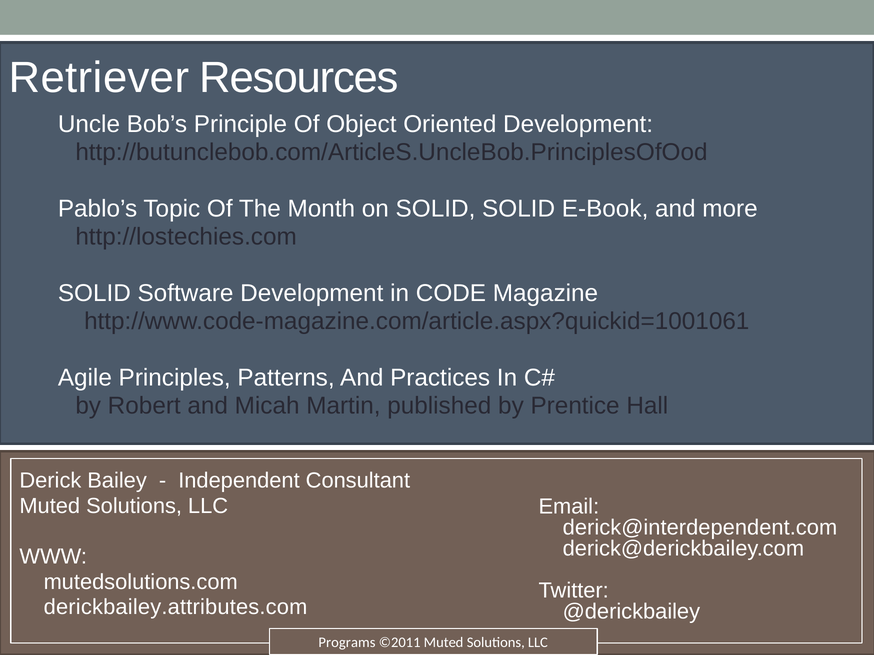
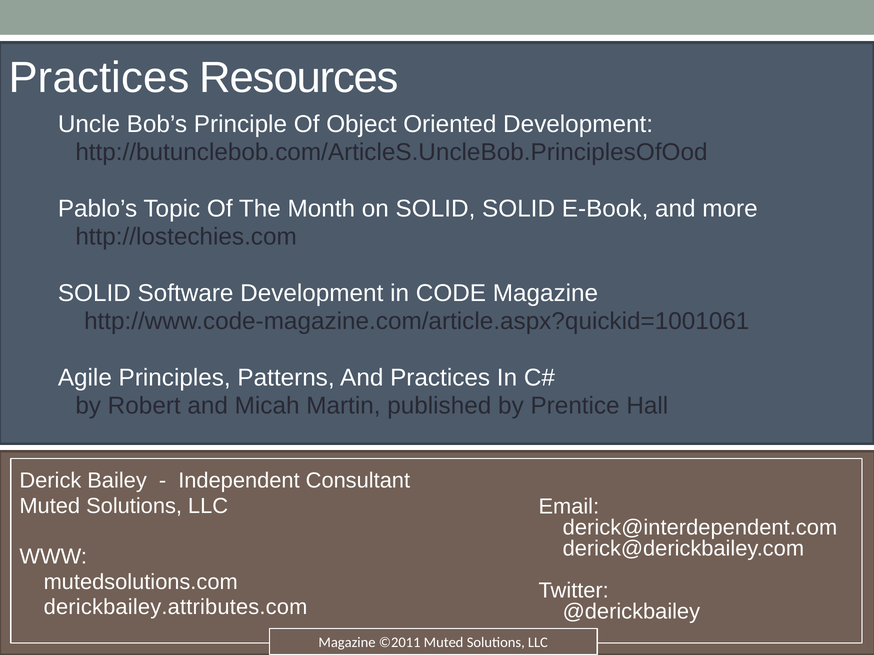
Retriever: Retriever -> Practices (99, 78)
Programs: Programs -> Magazine (347, 643)
